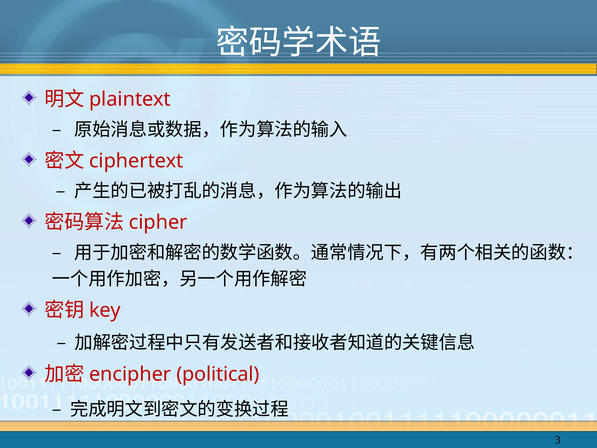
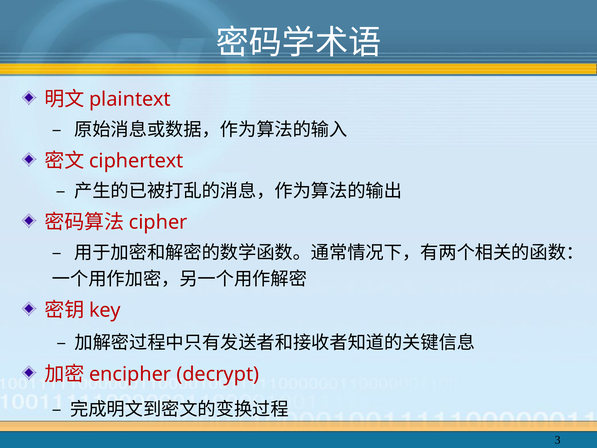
political: political -> decrypt (218, 374)
